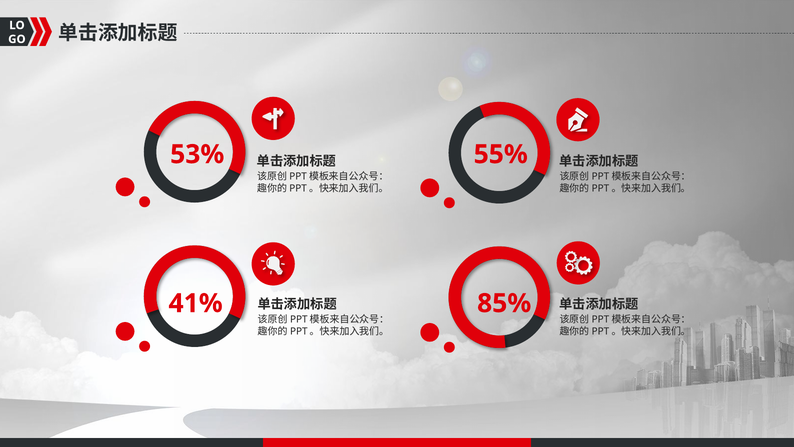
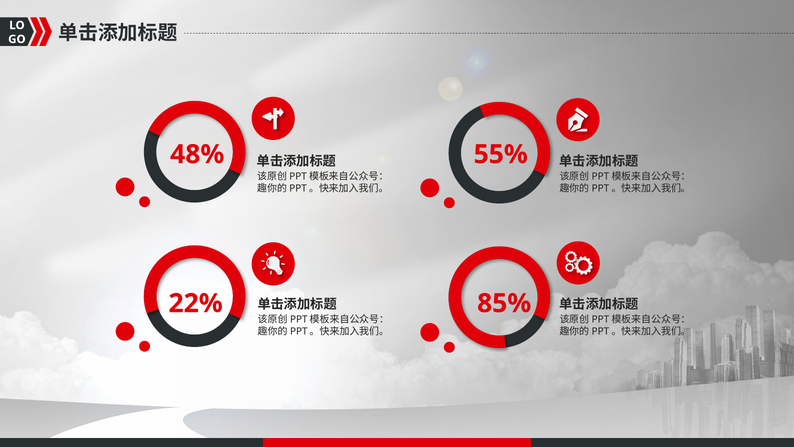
53%: 53% -> 48% (197, 154)
41%: 41% -> 22% (196, 303)
